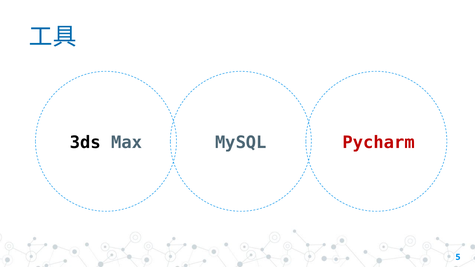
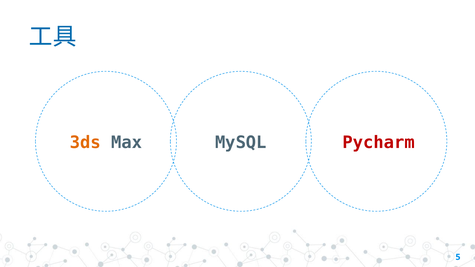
3ds colour: black -> orange (85, 142)
